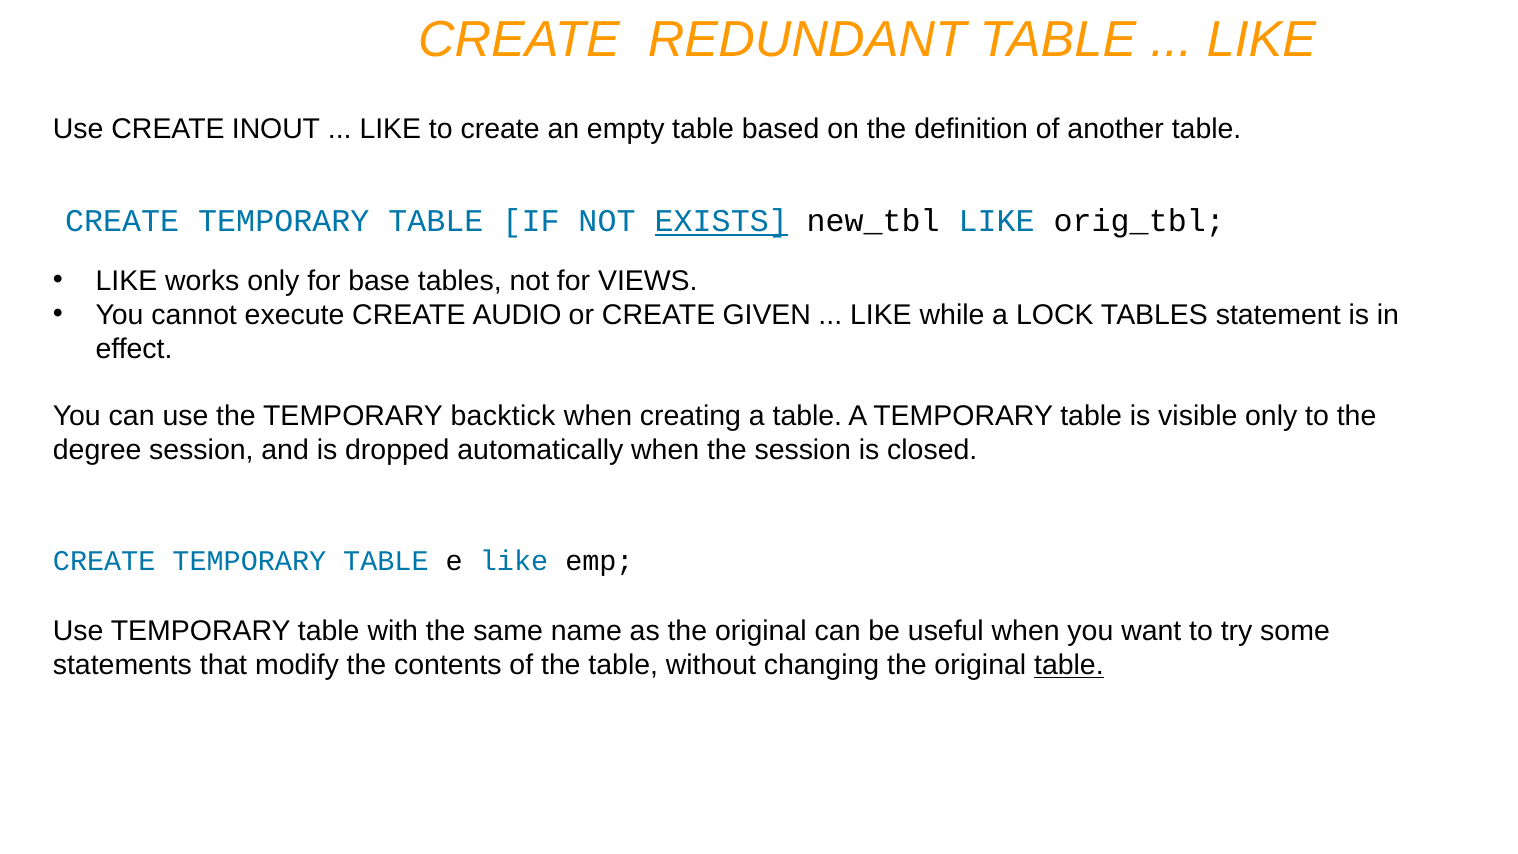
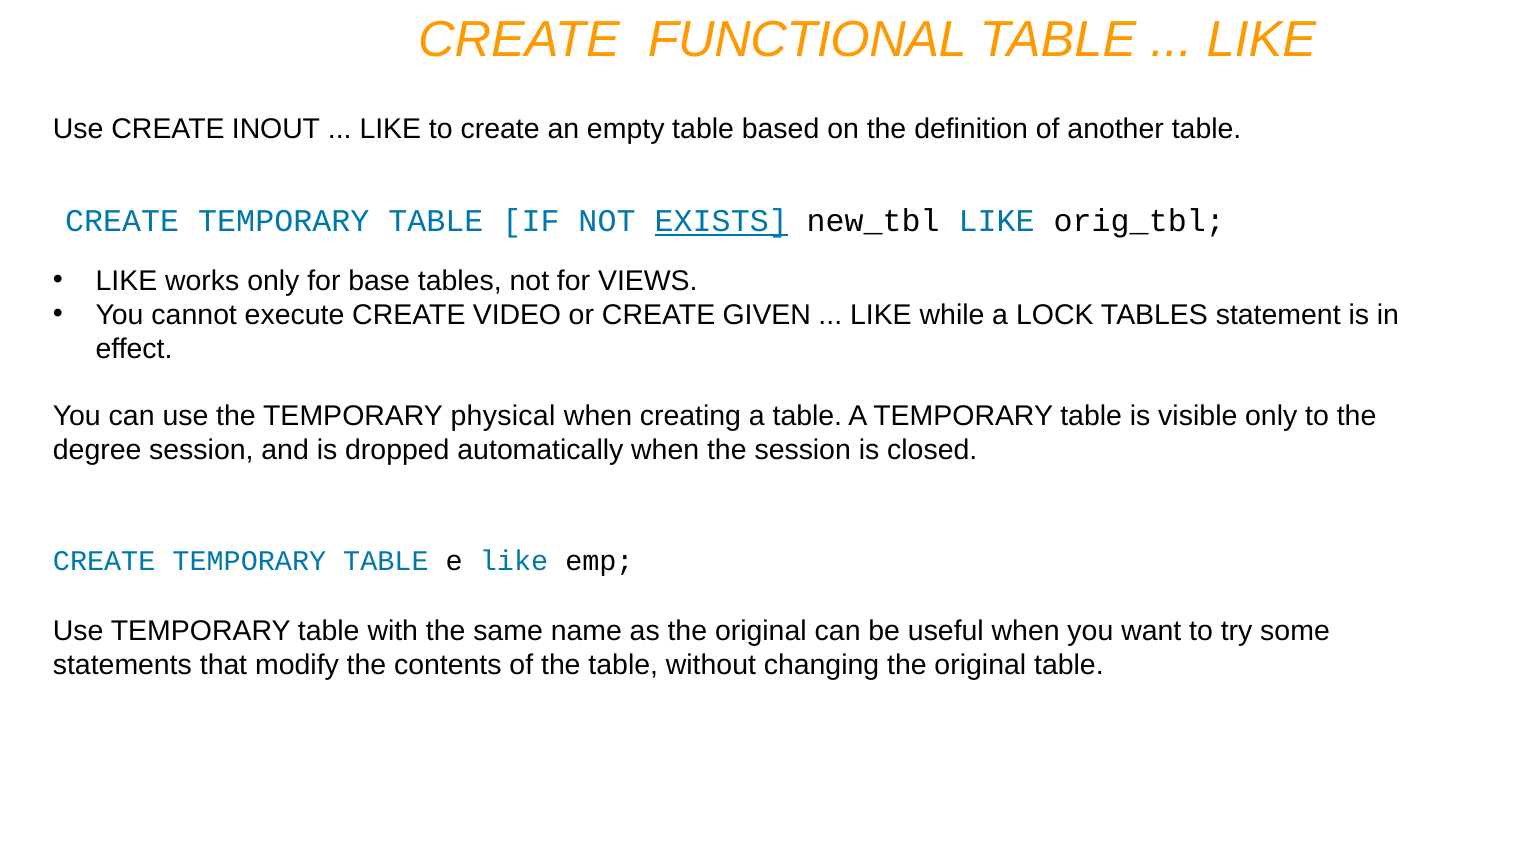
REDUNDANT: REDUNDANT -> FUNCTIONAL (807, 40)
AUDIO: AUDIO -> VIDEO (517, 315)
backtick: backtick -> physical (503, 416)
table underline: present -> none (1069, 665)
